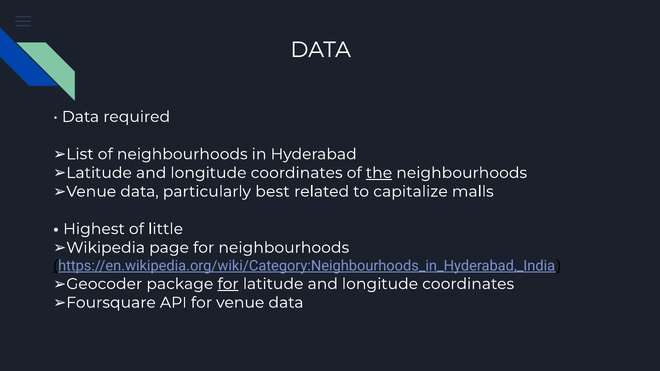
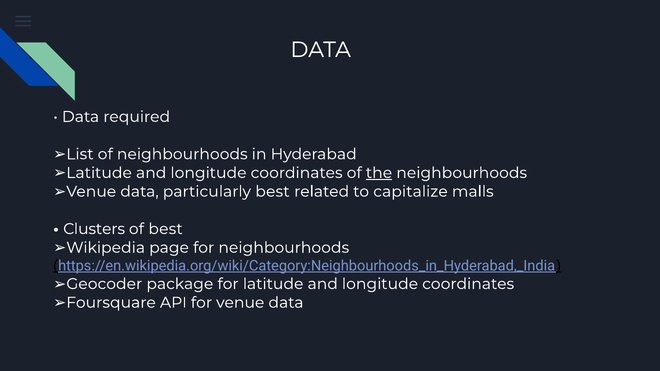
Highest: Highest -> Clusters (94, 229)
of little: little -> best (166, 229)
for underline: present -> none (228, 284)
